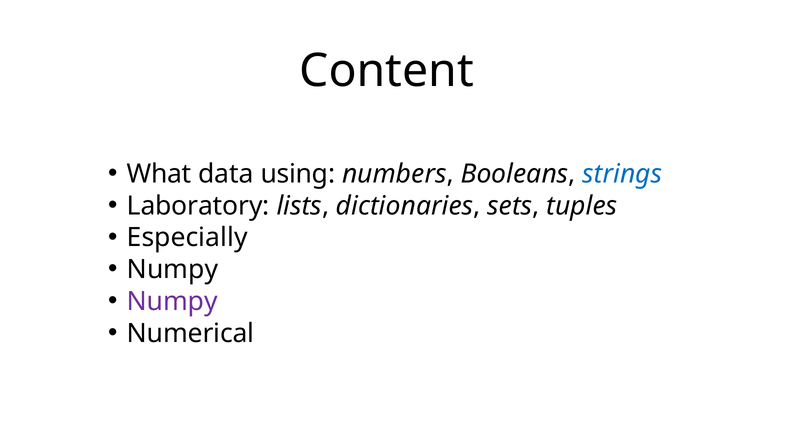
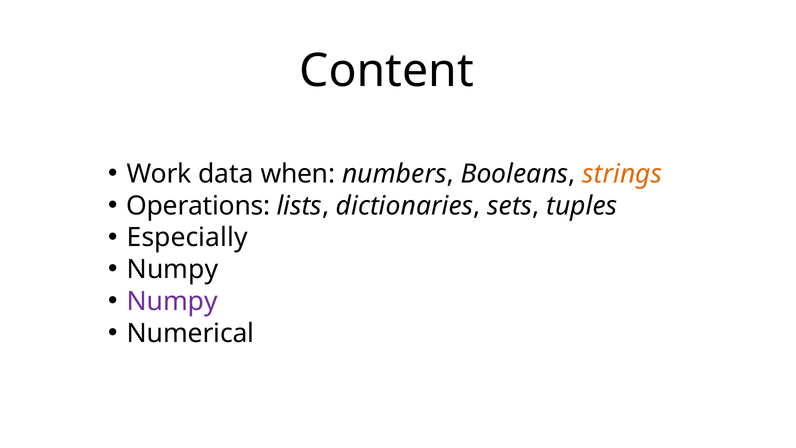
What: What -> Work (159, 174)
using: using -> when (298, 174)
strings colour: blue -> orange (622, 174)
Laboratory: Laboratory -> Operations (198, 206)
